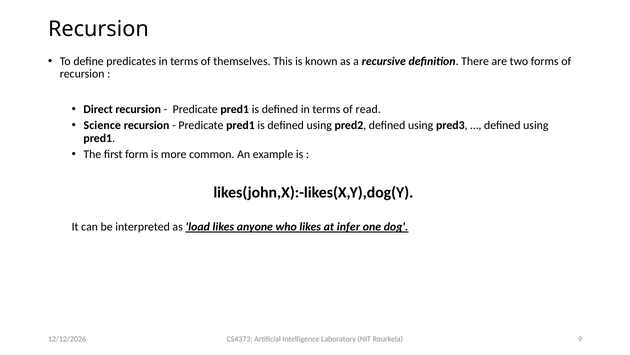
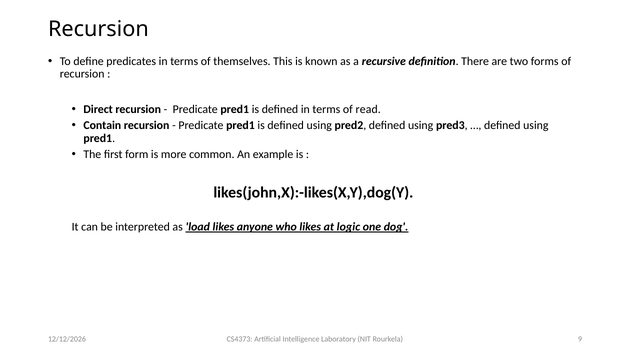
Science: Science -> Contain (102, 125)
infer: infer -> logic (348, 227)
